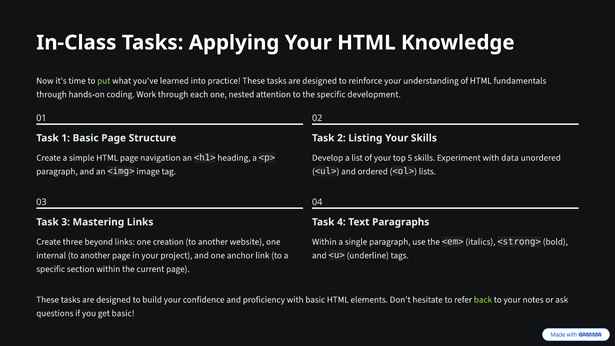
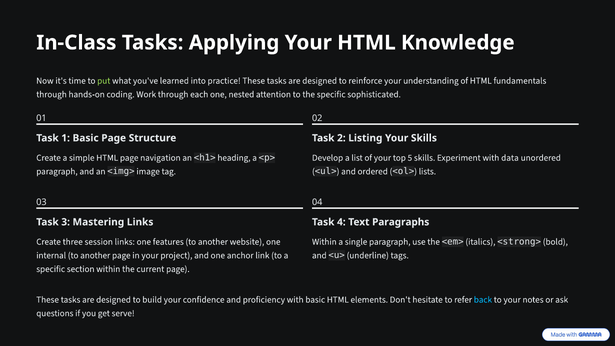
development: development -> sophisticated (374, 94)
beyond: beyond -> session (99, 242)
creation: creation -> features (168, 242)
back colour: light green -> light blue (483, 300)
get basic: basic -> serve (123, 313)
